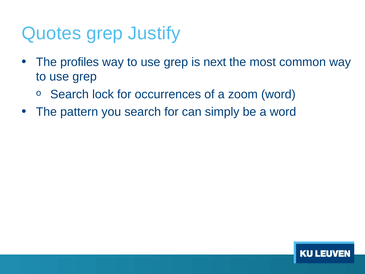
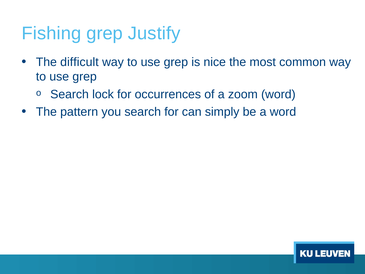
Quotes: Quotes -> Fishing (51, 33)
profiles: profiles -> difficult (79, 62)
next: next -> nice (215, 62)
